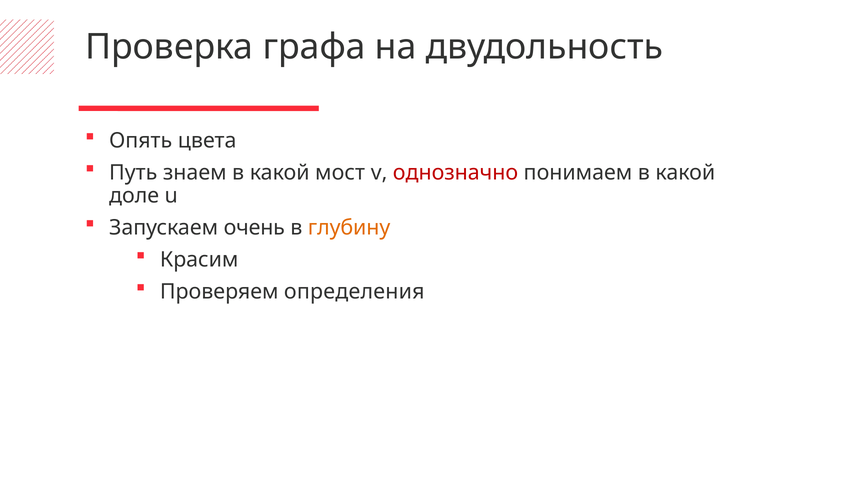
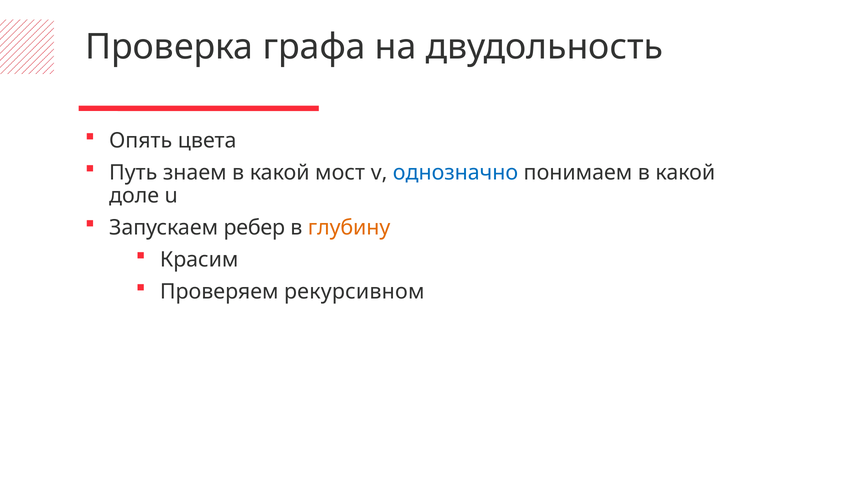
однозначно colour: red -> blue (455, 173)
очень: очень -> ребер (254, 228)
определения: определения -> рекурсивном (354, 292)
